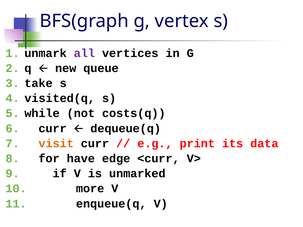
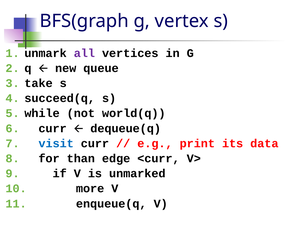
visited(q: visited(q -> succeed(q (60, 98)
costs(q: costs(q -> world(q (134, 113)
visit colour: orange -> blue (56, 144)
have: have -> than (81, 159)
